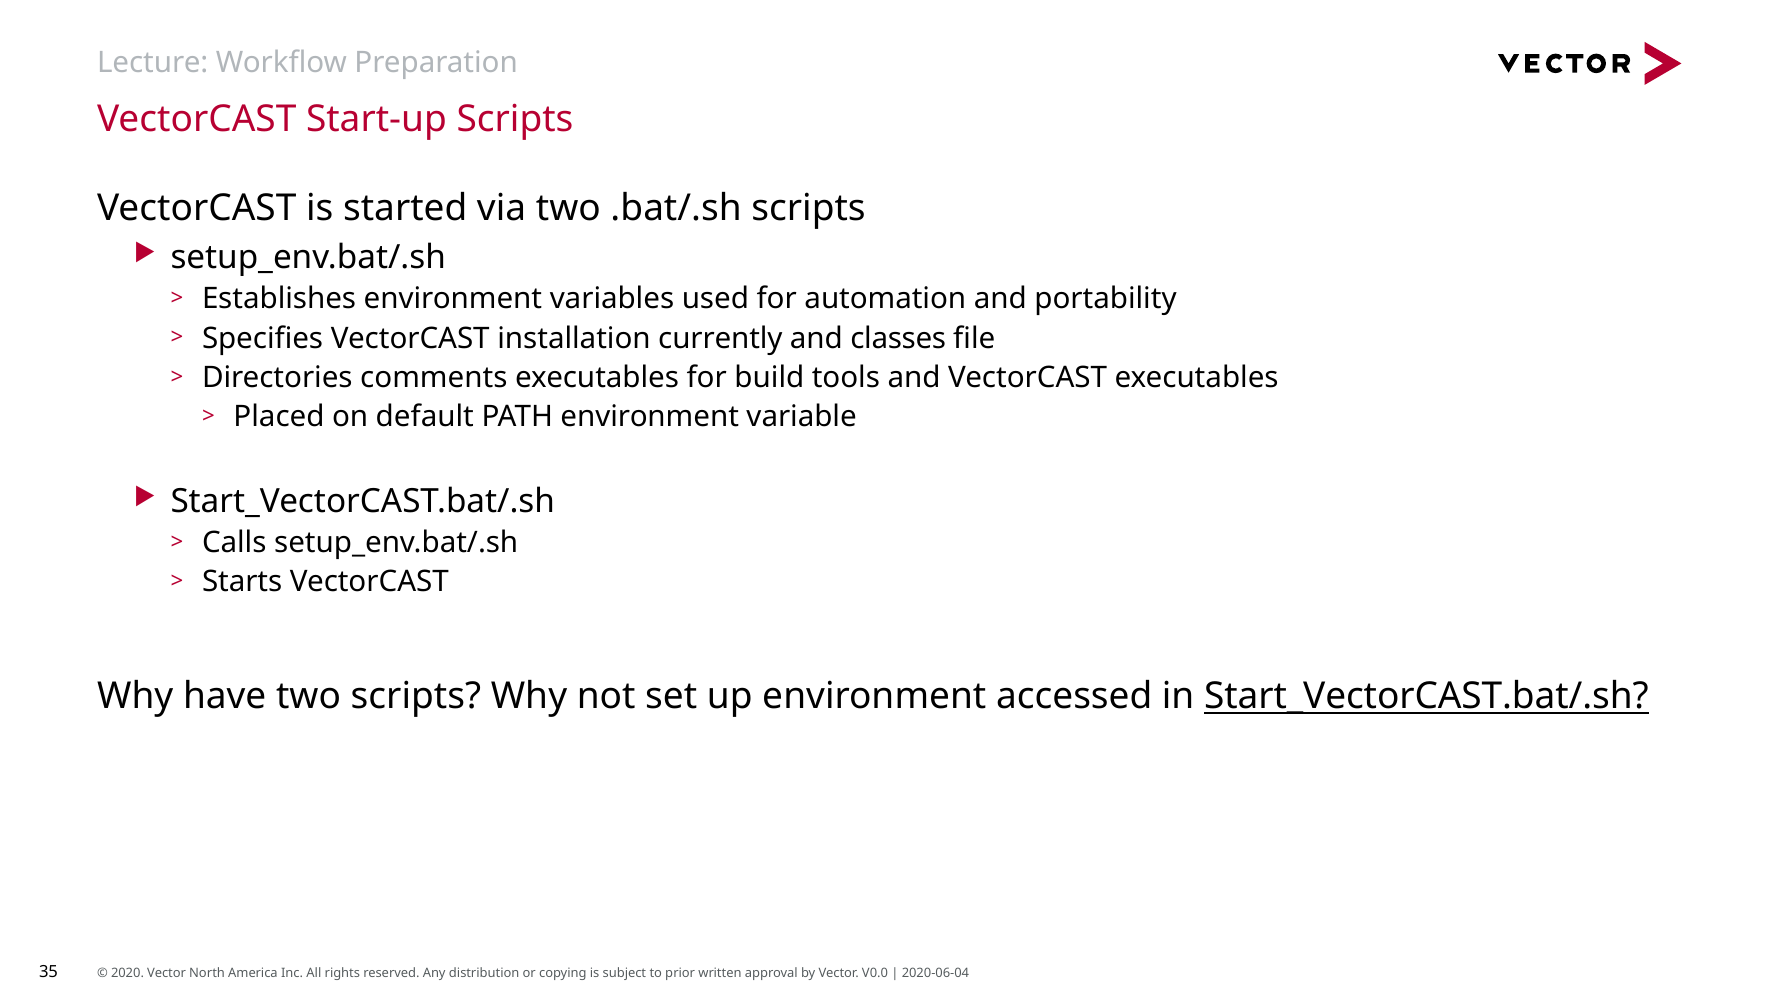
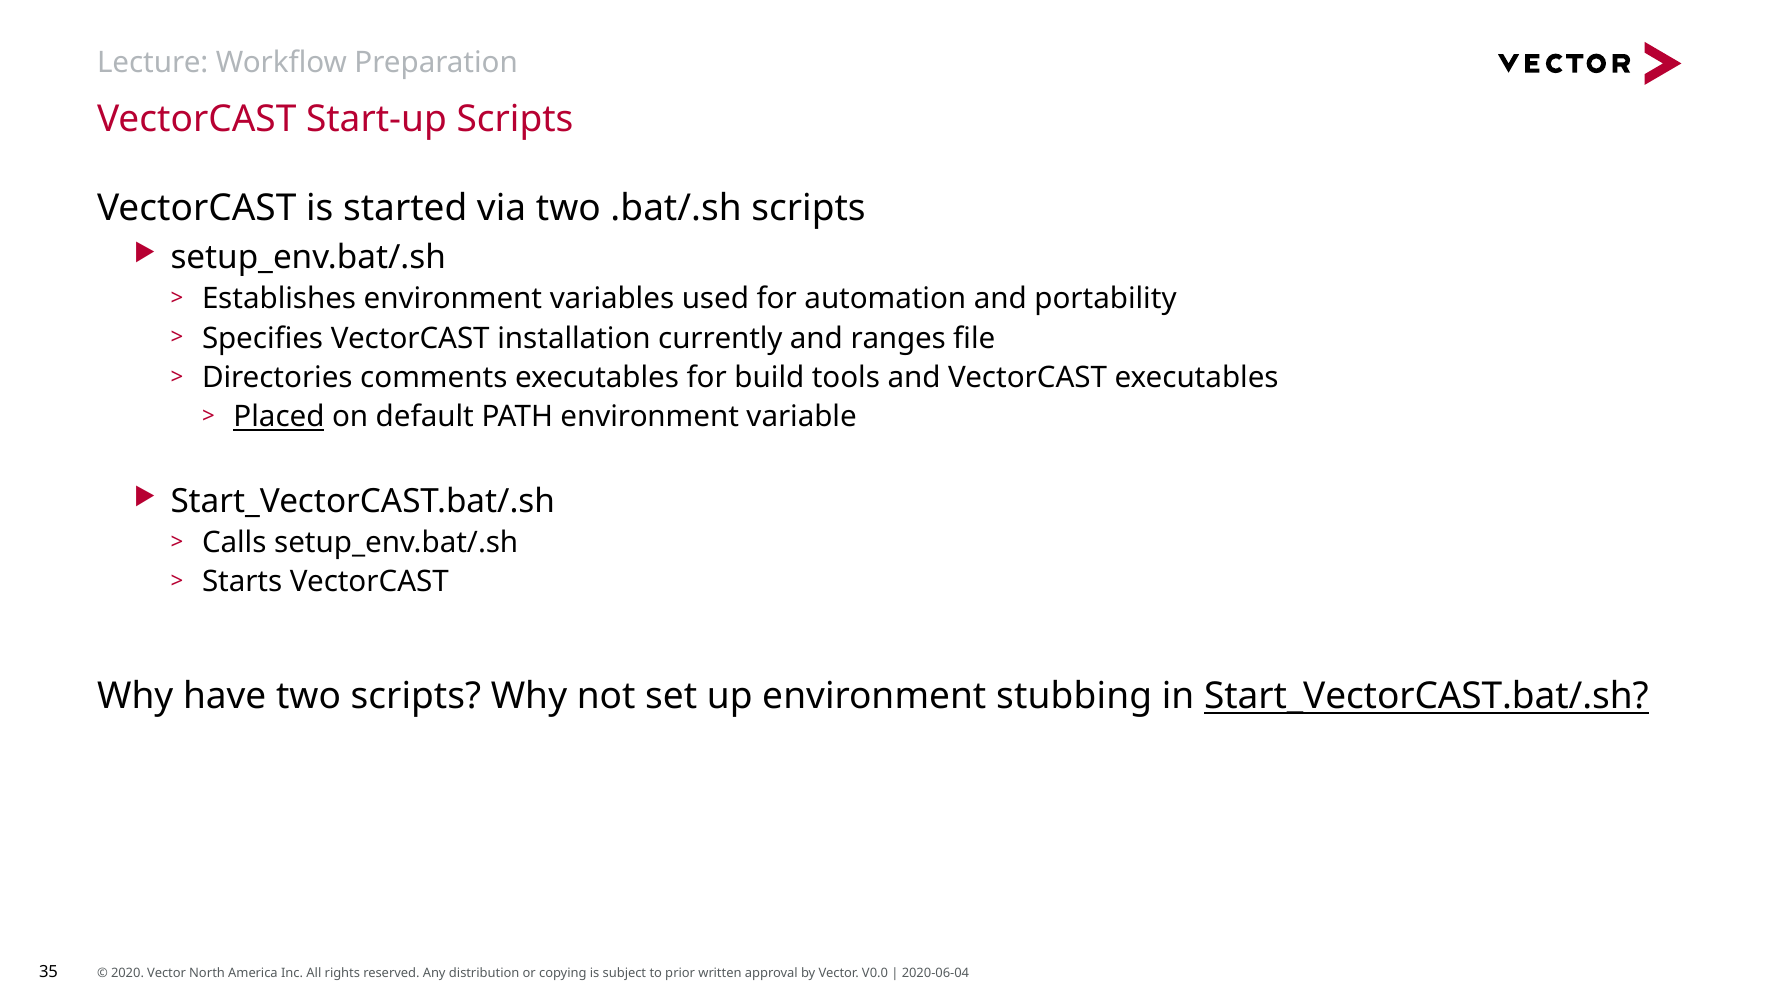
classes: classes -> ranges (898, 338)
Placed underline: none -> present (279, 417)
accessed: accessed -> stubbing (1074, 696)
